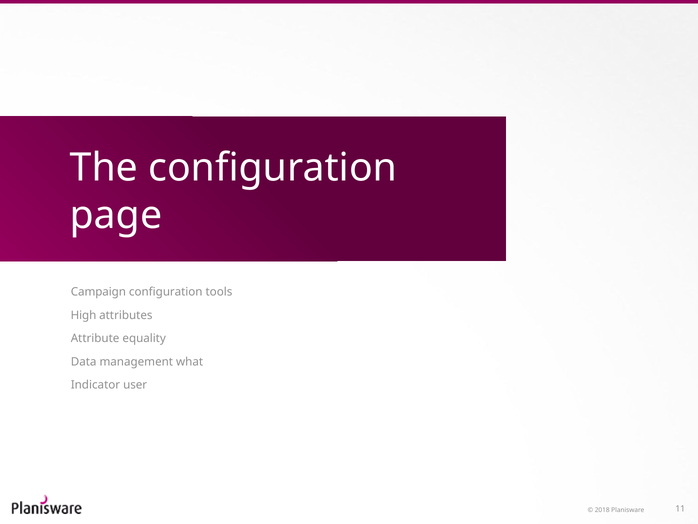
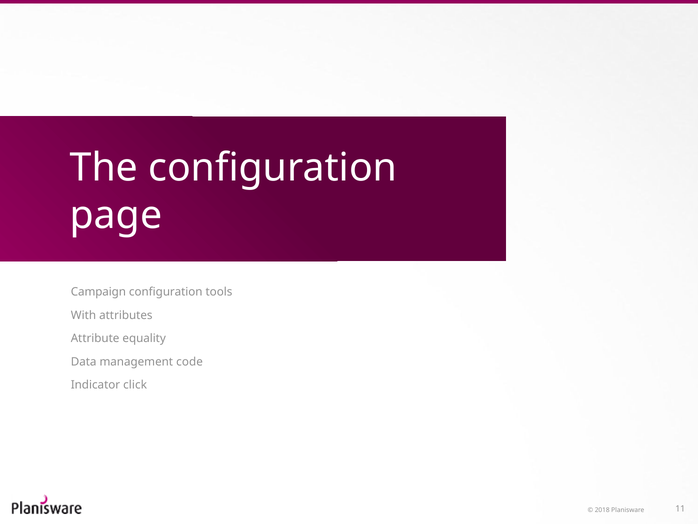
High: High -> With (83, 315)
what: what -> code (190, 361)
user: user -> click (135, 385)
